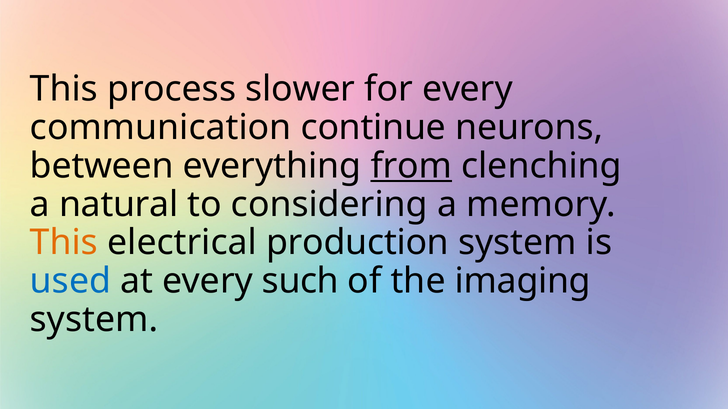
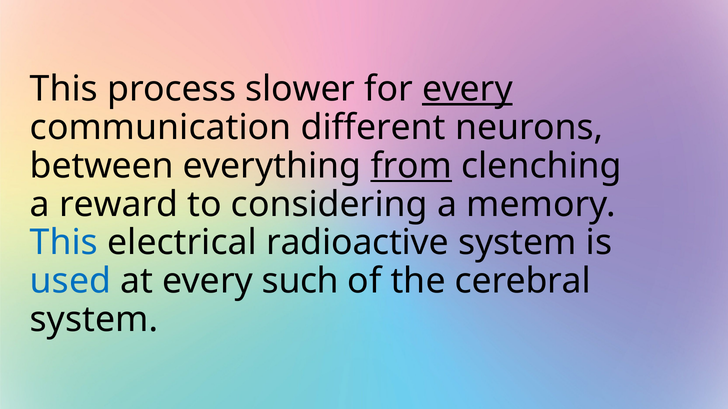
every underline: none -> present (467, 89)
continue: continue -> different (373, 128)
natural: natural -> reward (119, 205)
This colour: orange -> blue (64, 243)
production: production -> radioactive (358, 243)
imaging: imaging -> cerebral (523, 282)
